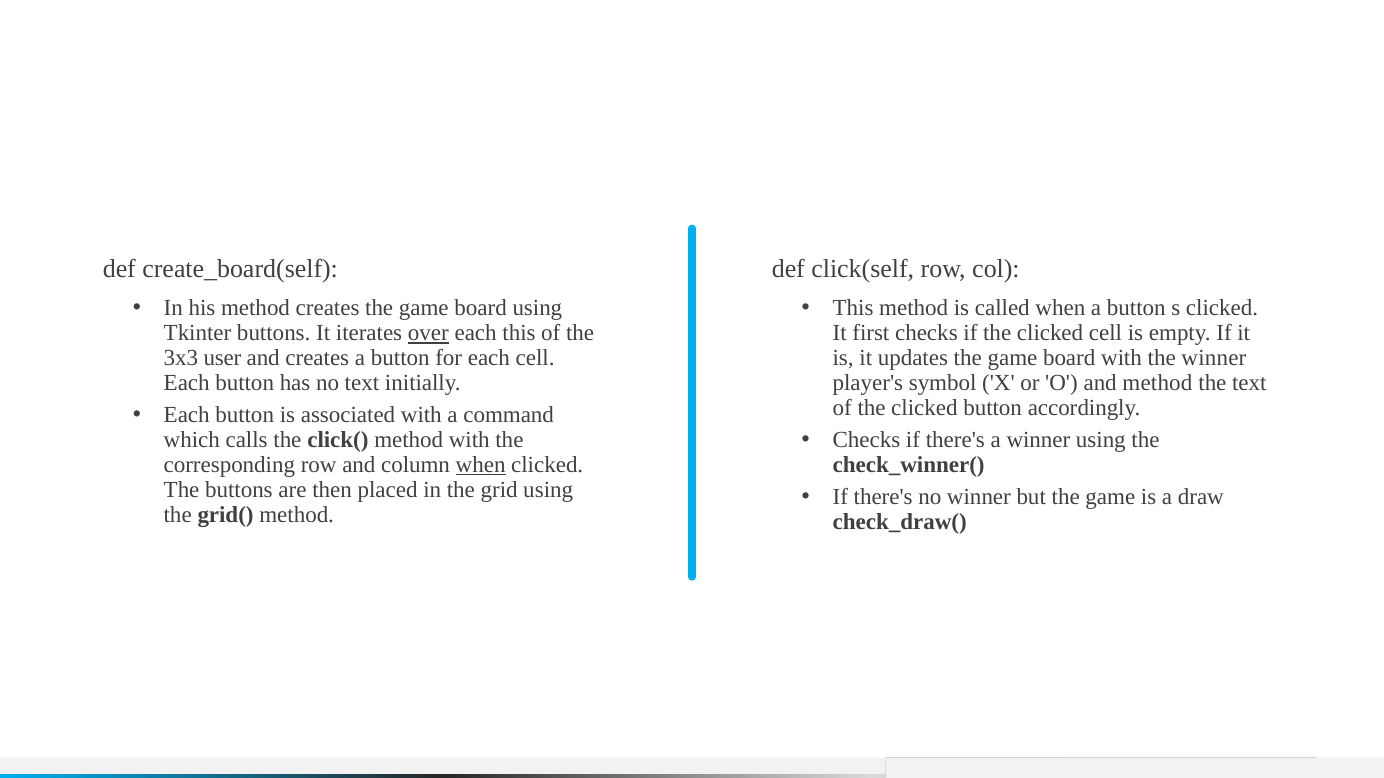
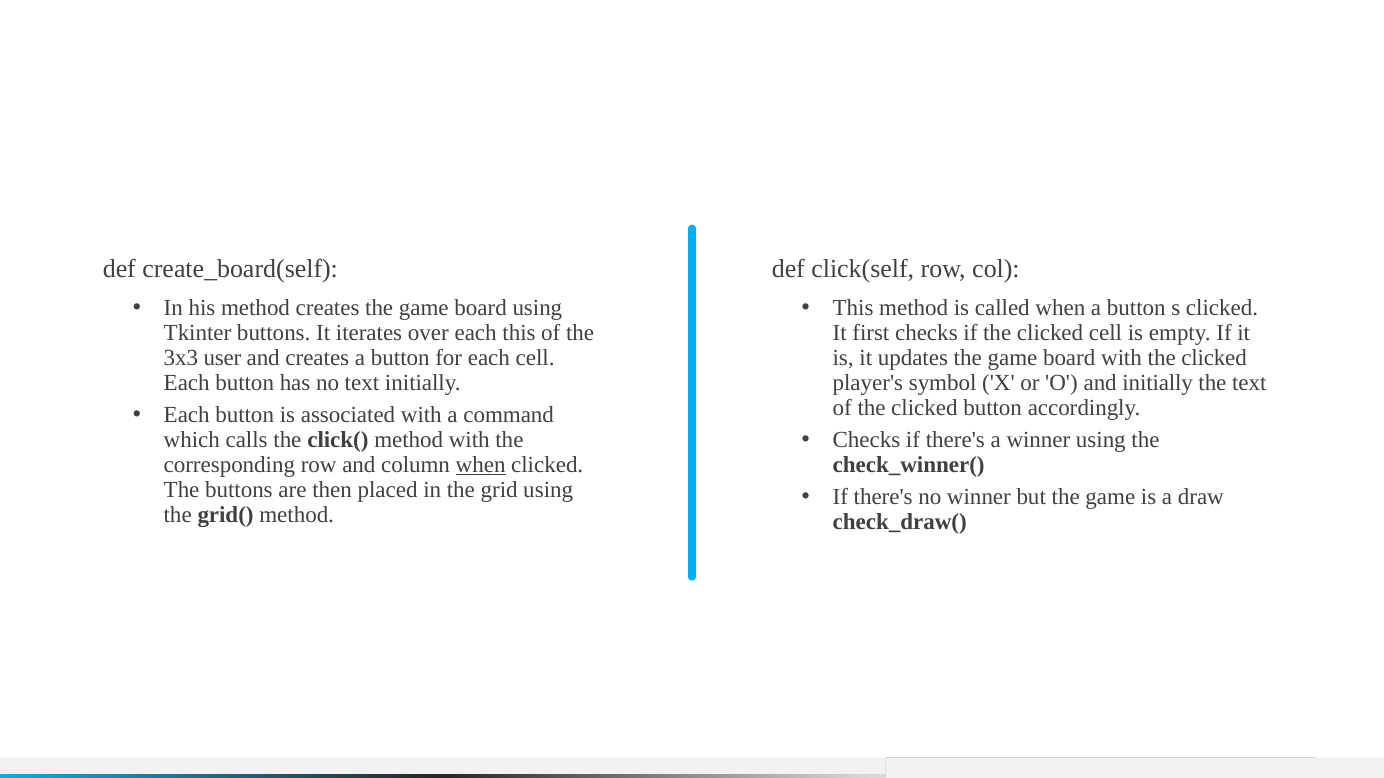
over underline: present -> none (428, 333)
with the winner: winner -> clicked (1214, 358)
and method: method -> initially (1158, 383)
